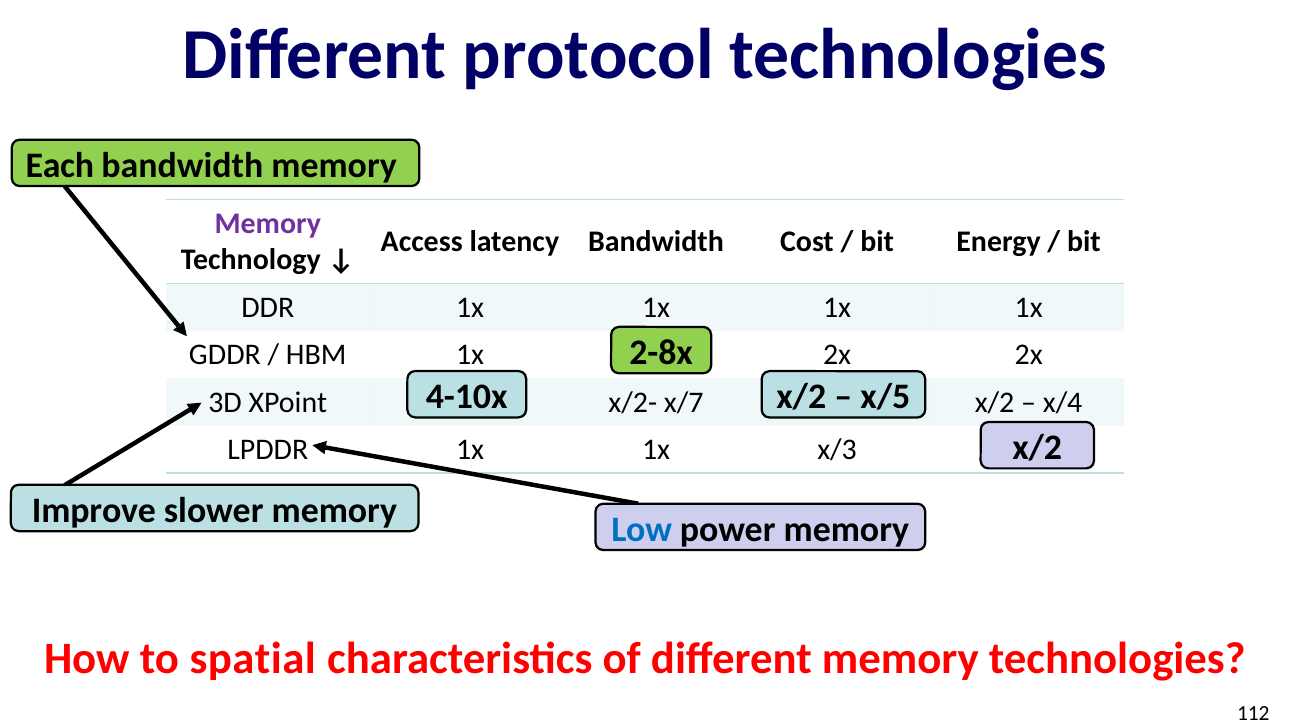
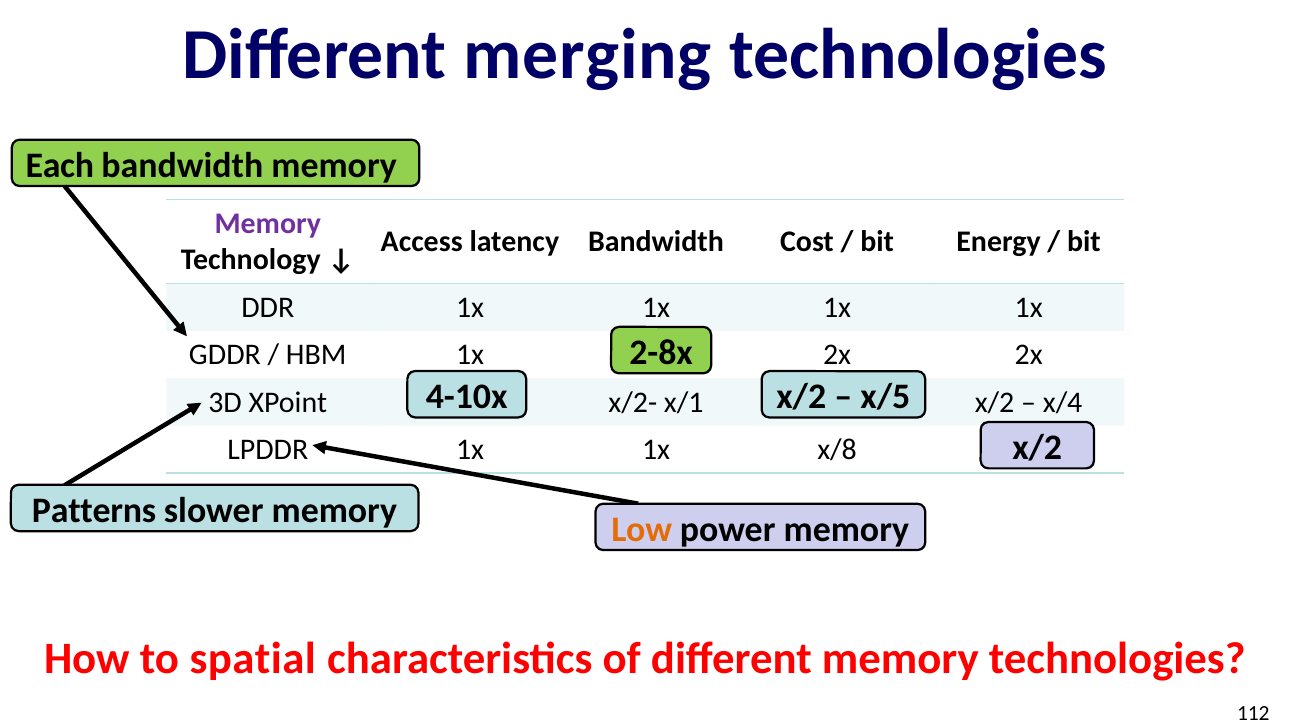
protocol: protocol -> merging (588, 55)
x/7: x/7 -> x/1 (684, 402)
1x x/3: x/3 -> x/8 (837, 450)
Improve: Improve -> Patterns (94, 511)
Low colour: blue -> orange (642, 530)
